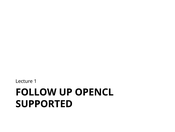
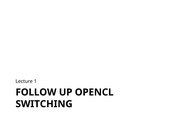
SUPPORTED: SUPPORTED -> SWITCHING (44, 103)
